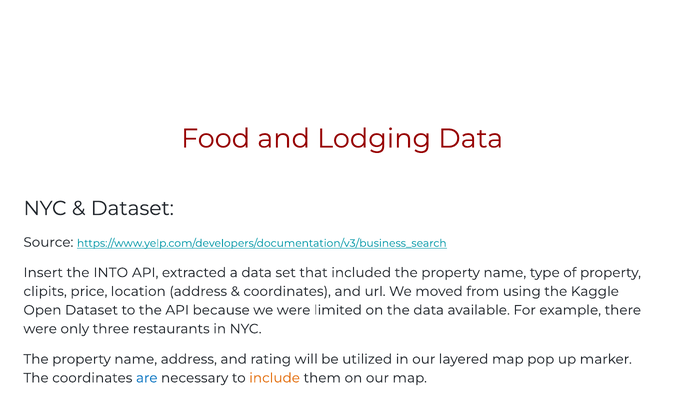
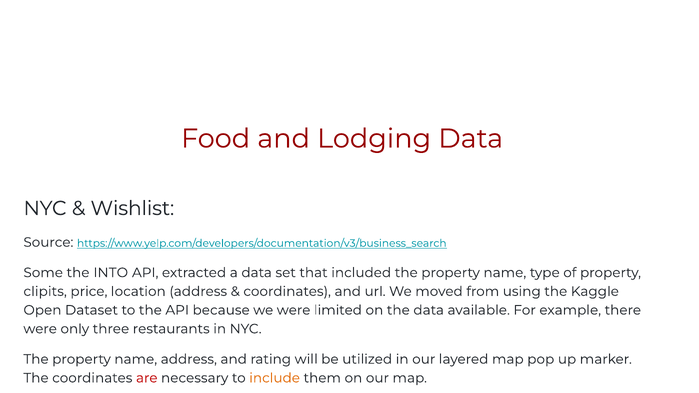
Dataset: Dataset -> Wishlist (132, 208)
Insert: Insert -> Some (43, 273)
are colour: blue -> red (147, 378)
